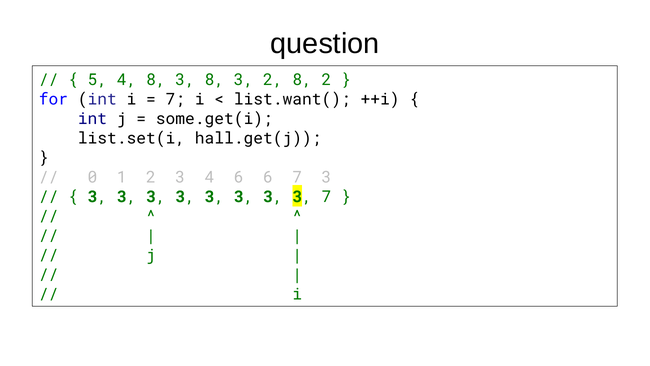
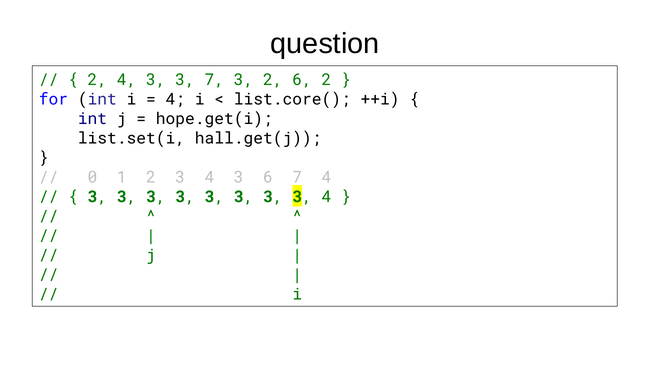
5: 5 -> 2 (97, 80)
8: 8 -> 3 (156, 80)
3 8: 8 -> 7 (214, 80)
2 8: 8 -> 6 (302, 80)
7: 7 -> 4 (175, 99)
list.want(: list.want( -> list.core( (292, 99)
some.get(i: some.get(i -> hope.get(i (214, 119)
3 4 6: 6 -> 3 (239, 177)
3: 3 -> 4 (326, 177)
3 3 7: 7 -> 4 (326, 197)
